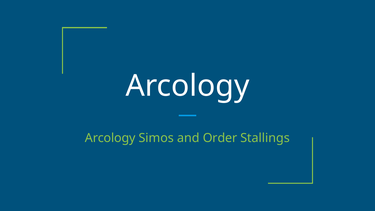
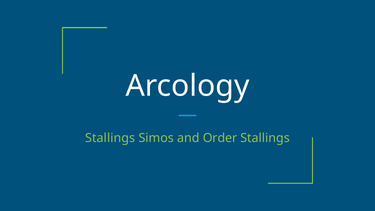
Arcology: Arcology -> Stallings (110, 138)
